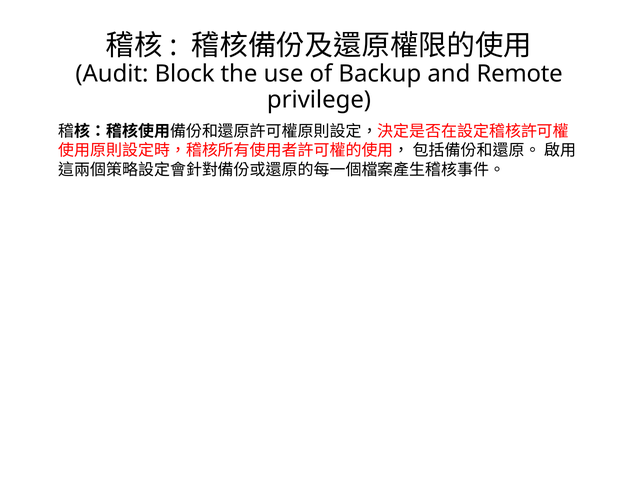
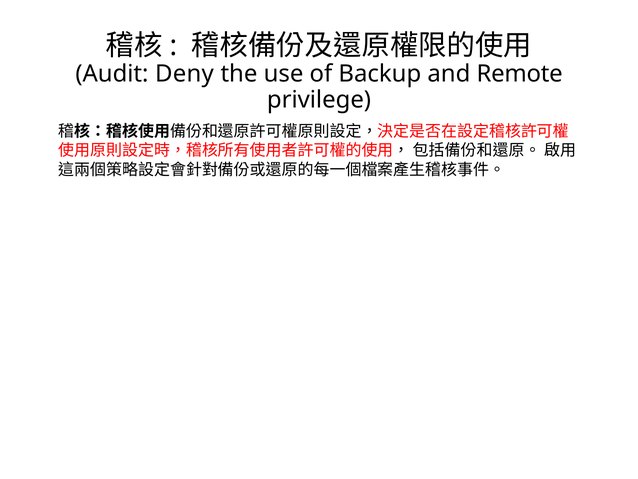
Block: Block -> Deny (184, 74)
